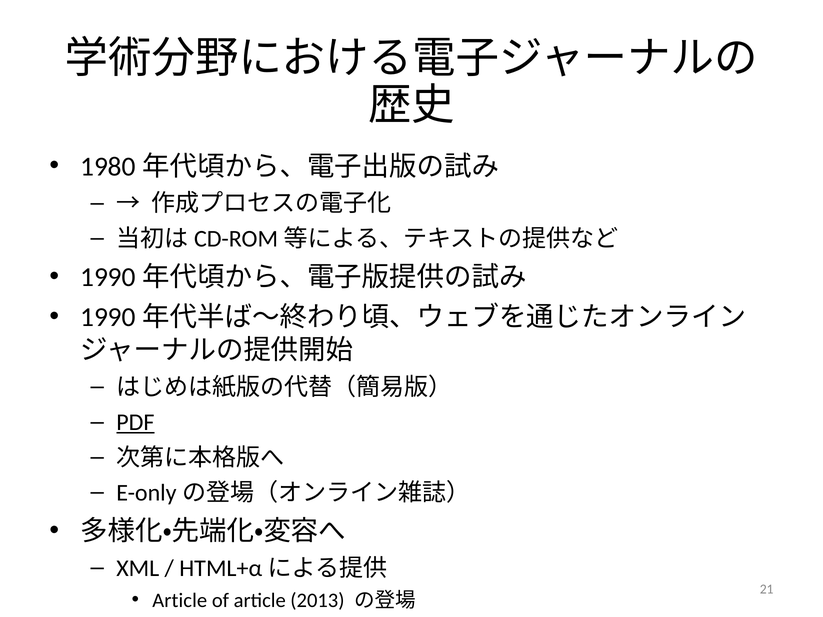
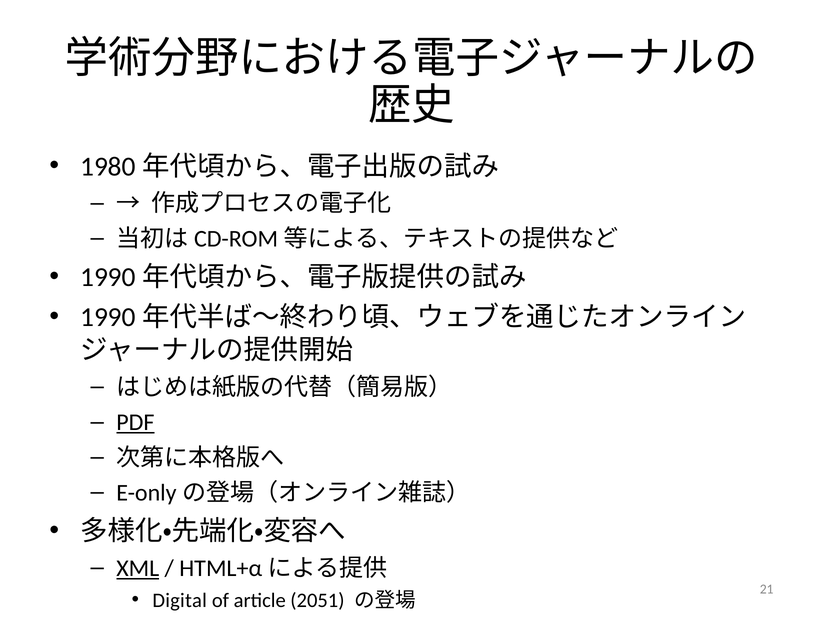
XML underline: none -> present (138, 569)
Article: Article -> Digital (180, 601)
2013: 2013 -> 2051 (317, 601)
